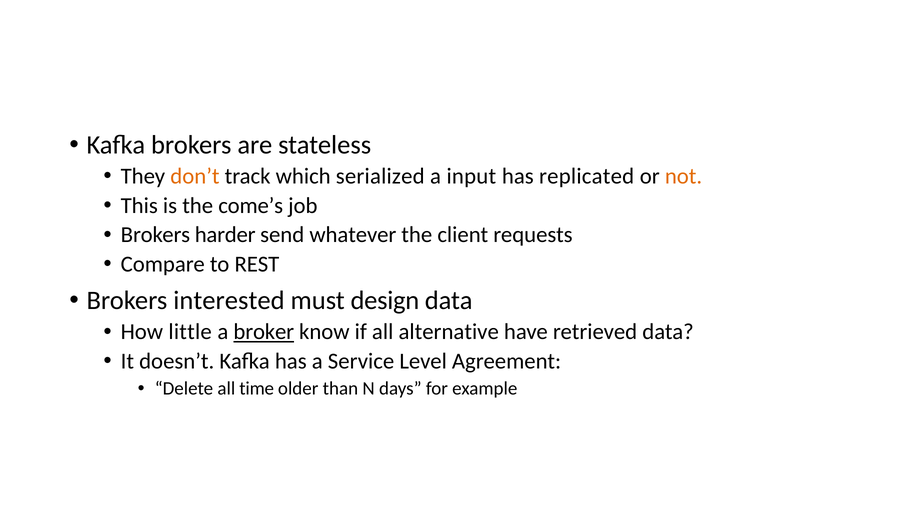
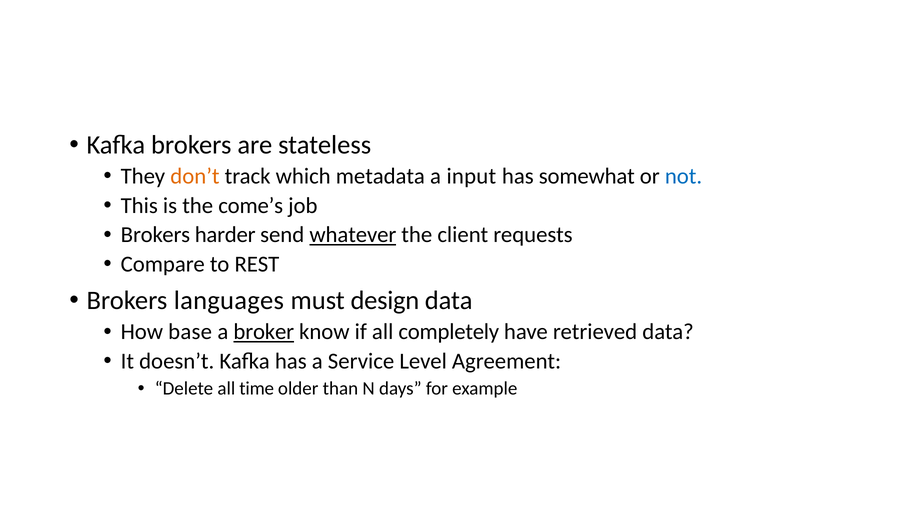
serialized: serialized -> metadata (380, 176)
replicated: replicated -> somewhat (587, 176)
not colour: orange -> blue (684, 176)
whatever underline: none -> present (353, 235)
interested: interested -> languages (229, 300)
little: little -> base (190, 332)
alternative: alternative -> completely (449, 332)
